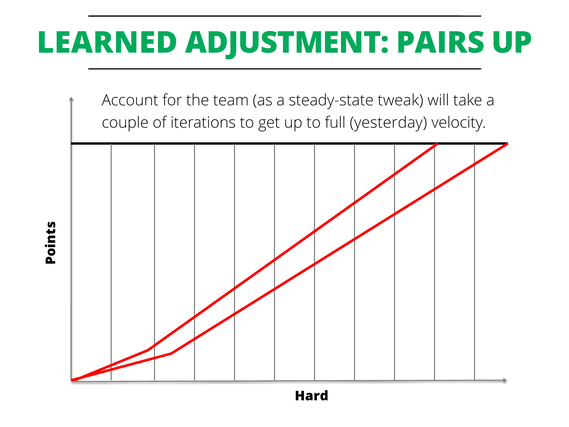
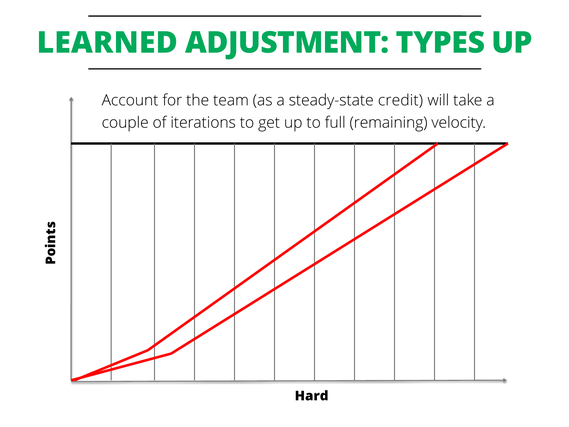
PAIRS: PAIRS -> TYPES (441, 43)
tweak: tweak -> credit (400, 100)
yesterday: yesterday -> remaining (389, 123)
